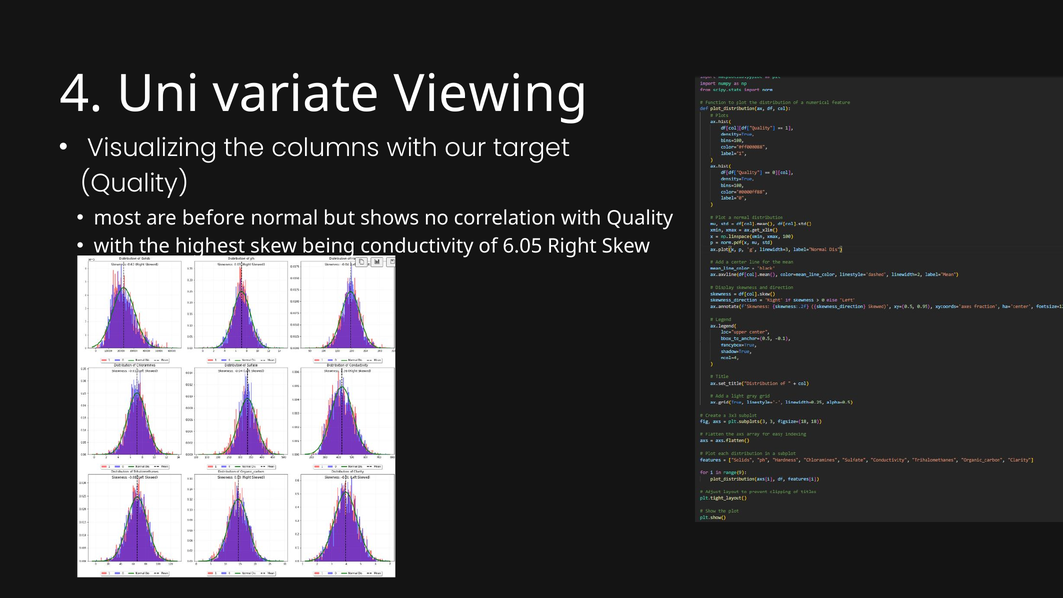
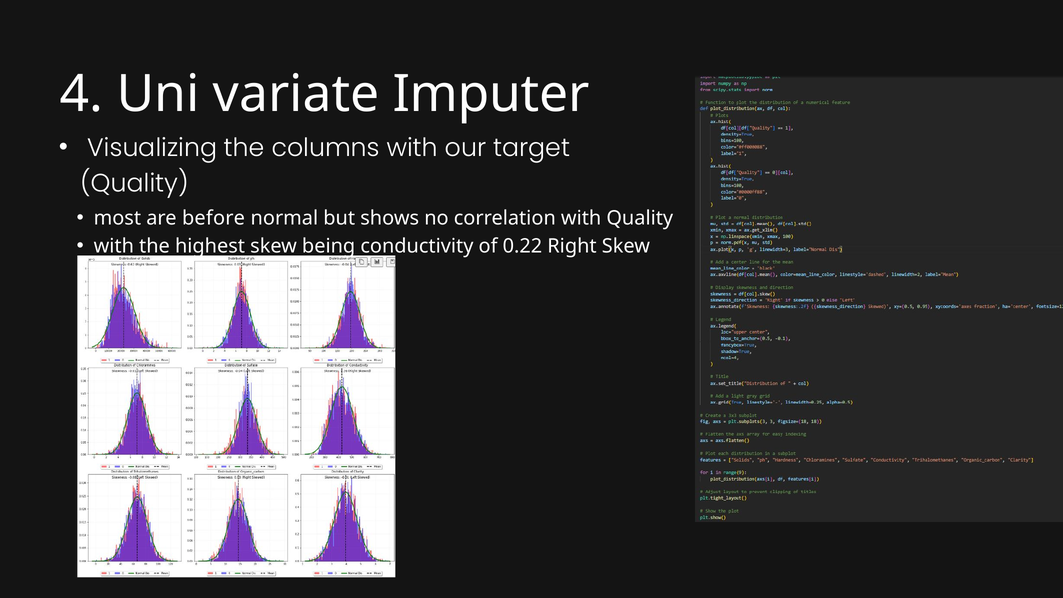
Viewing: Viewing -> Imputer (491, 94)
6.05: 6.05 -> 0.22 (522, 246)
